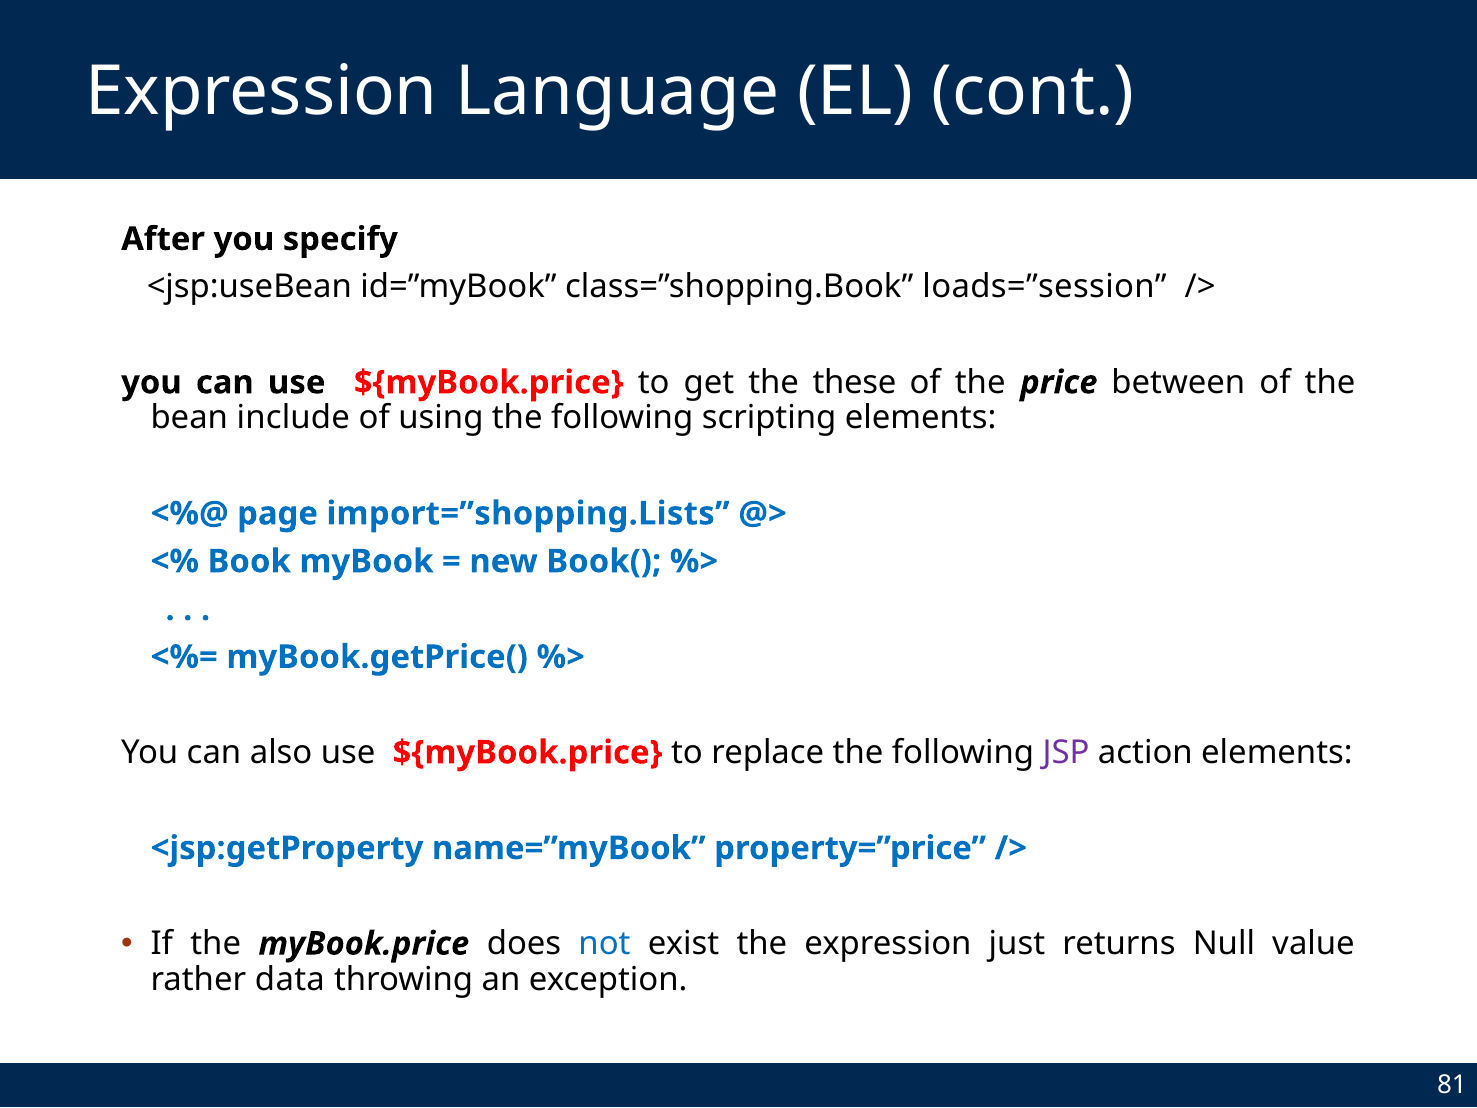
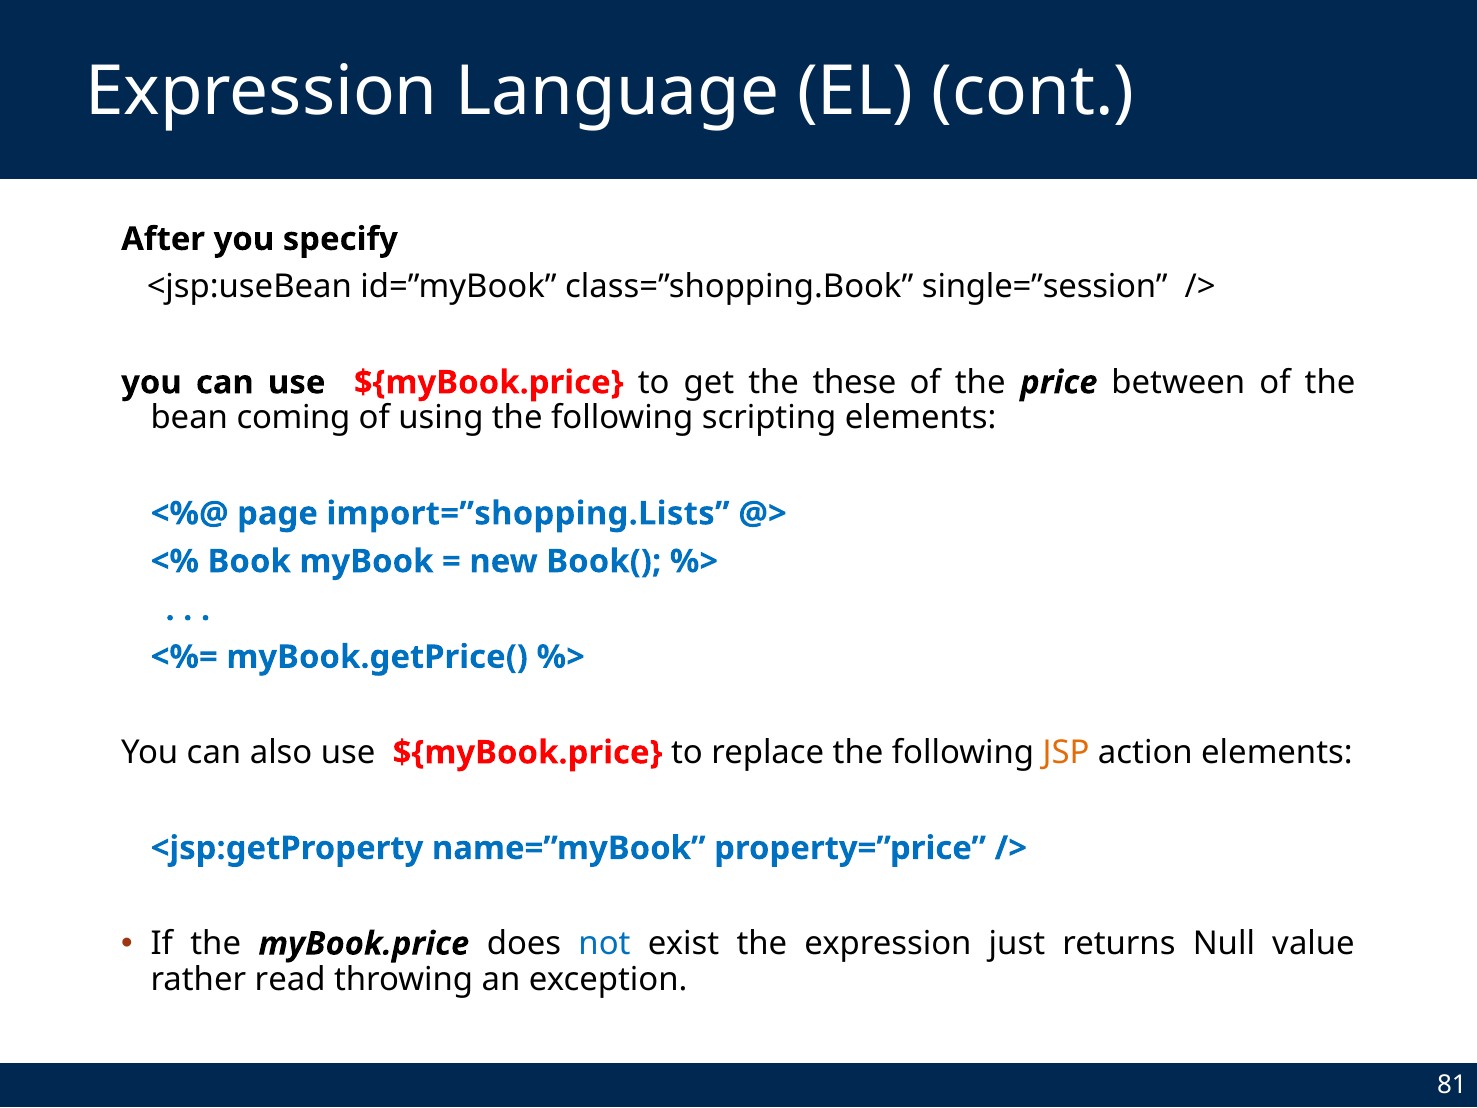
loads=”session: loads=”session -> single=”session (1045, 287)
include: include -> coming (294, 418)
JSP colour: purple -> orange (1066, 752)
data: data -> read (290, 979)
